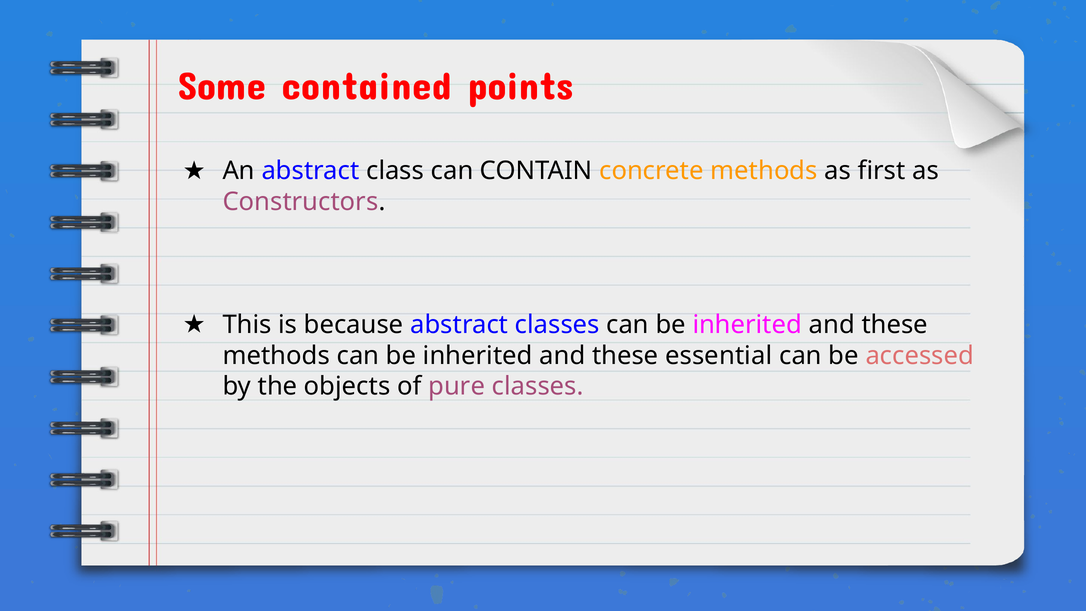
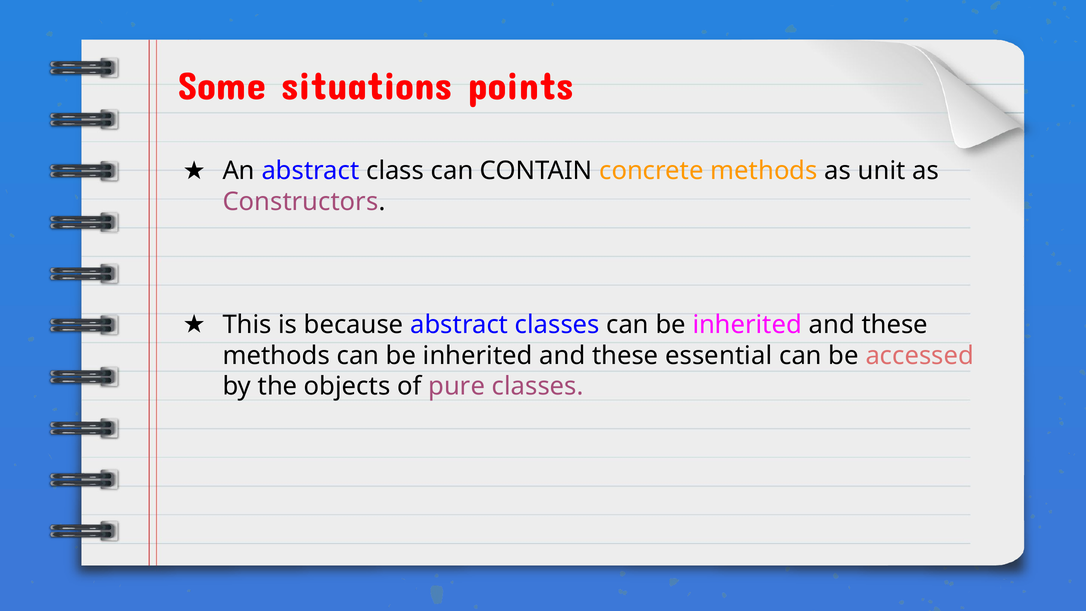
contained: contained -> situations (367, 87)
first: first -> unit (882, 171)
